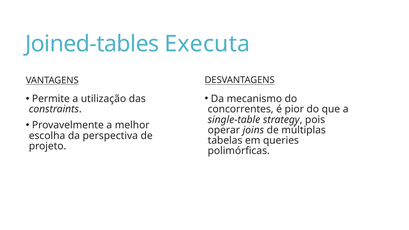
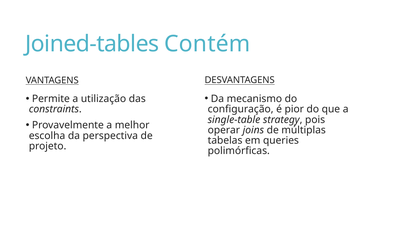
Executa: Executa -> Contém (207, 44)
concorrentes: concorrentes -> configuração (241, 109)
